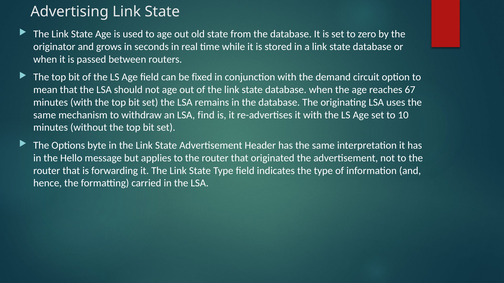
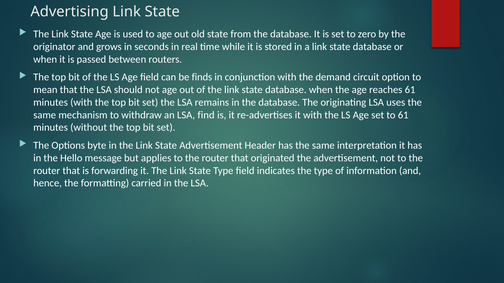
fixed: fixed -> finds (202, 77)
reaches 67: 67 -> 61 (410, 90)
to 10: 10 -> 61 (403, 115)
